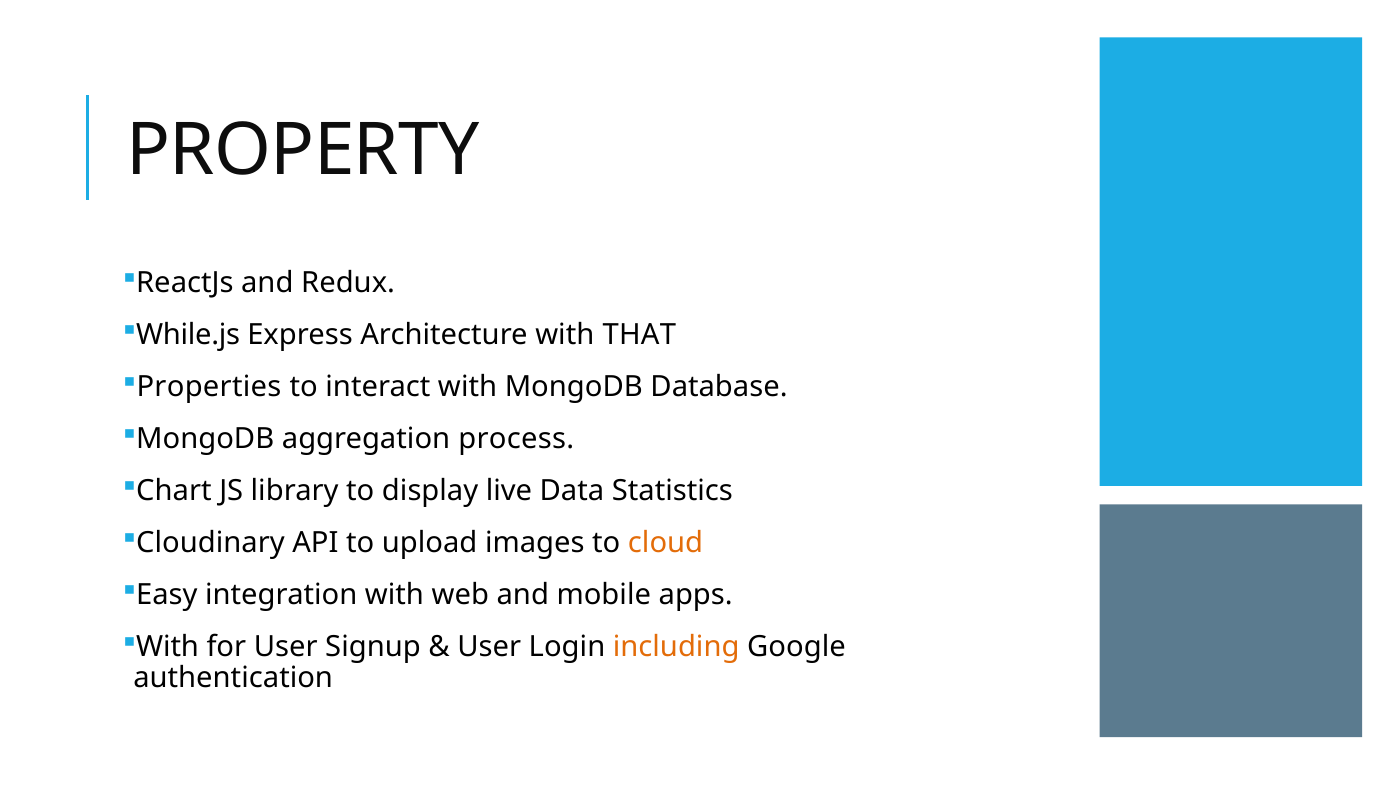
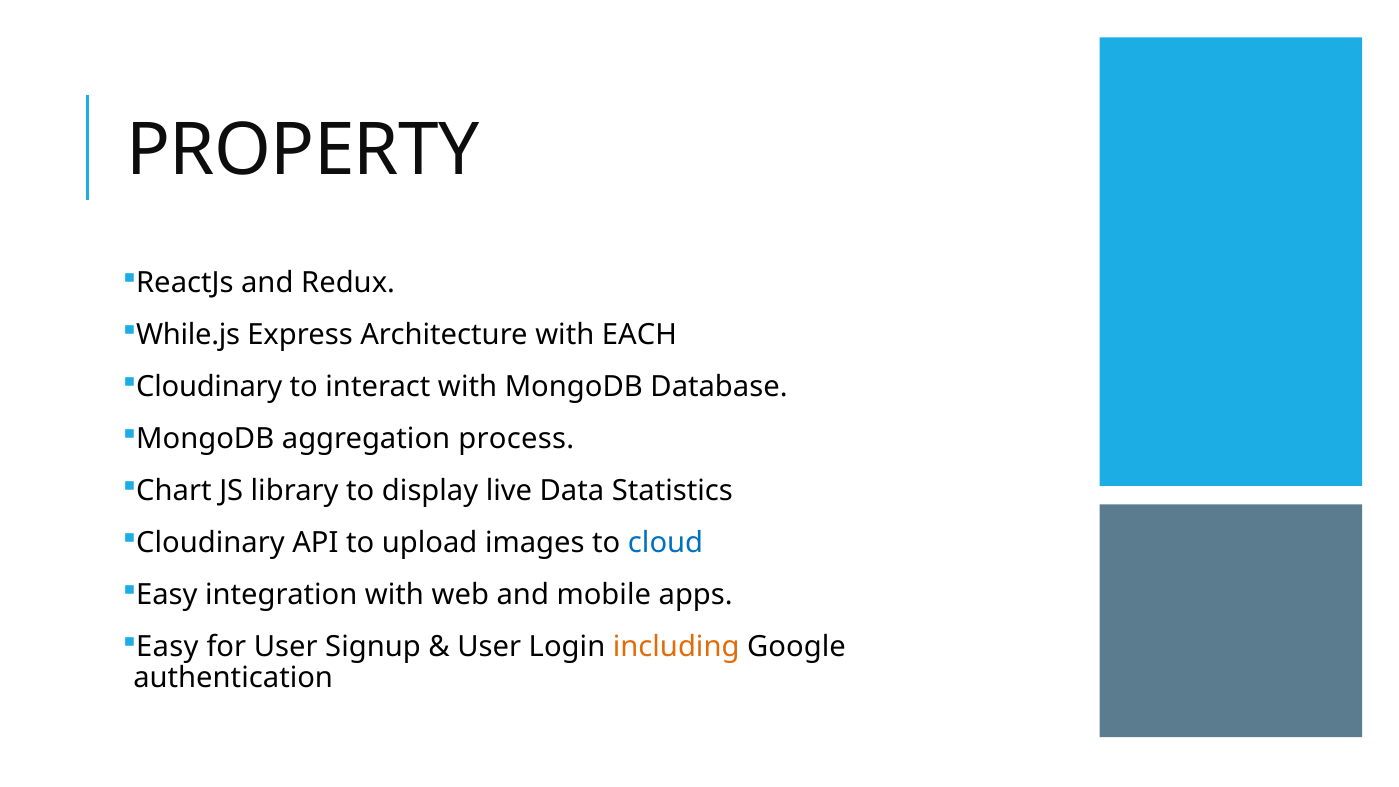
THAT: THAT -> EACH (639, 335)
Properties: Properties -> Cloudinary (209, 387)
cloud colour: orange -> blue (666, 543)
With: With -> Easy (167, 647)
